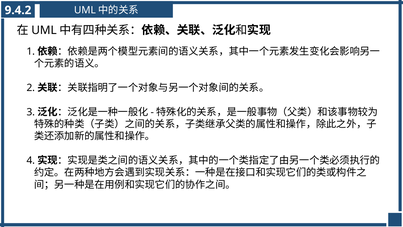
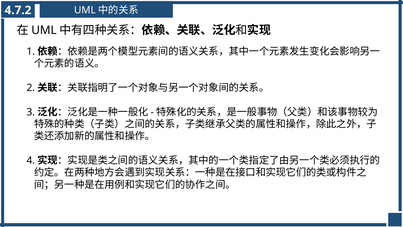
9.4.2: 9.4.2 -> 4.7.2 (18, 10)
